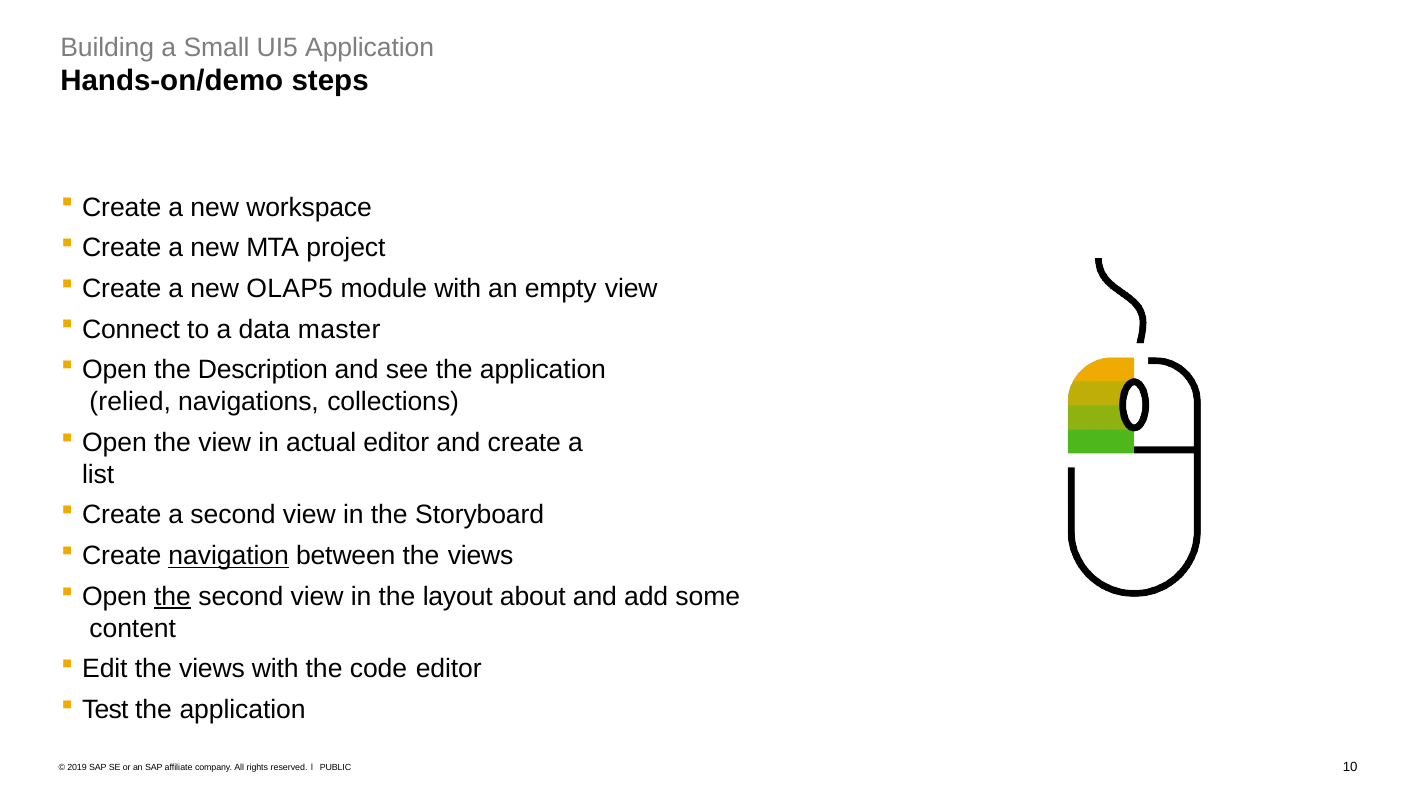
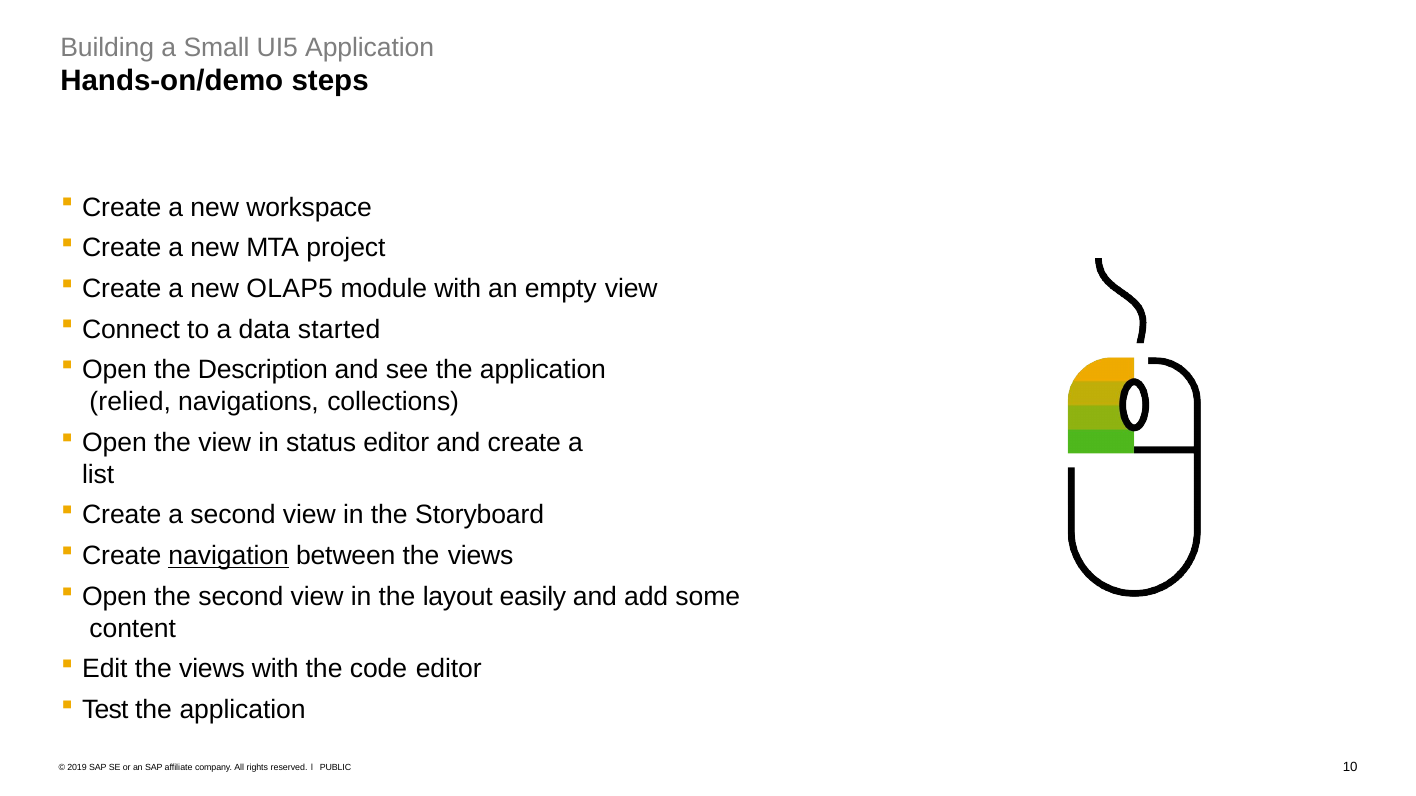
master: master -> started (339, 330)
actual: actual -> status (321, 443)
the underline: present -> none (173, 597)
about: about -> easily (533, 597)
